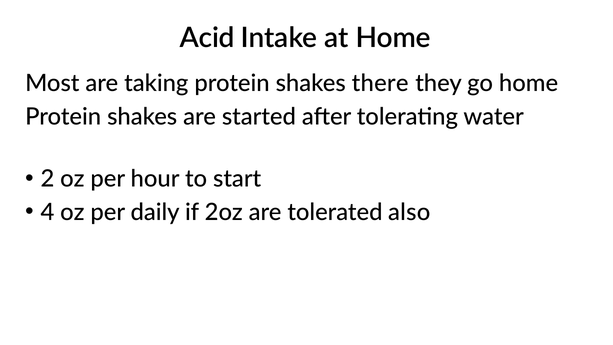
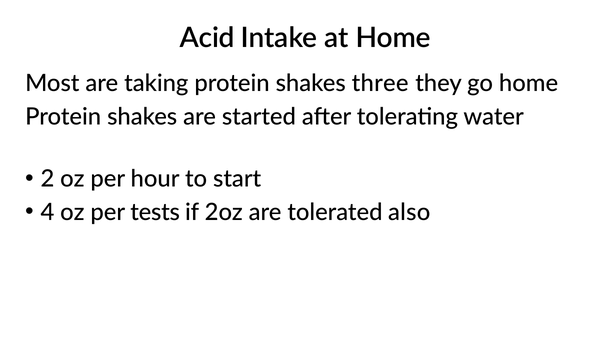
there: there -> three (380, 83)
daily: daily -> tests (155, 212)
